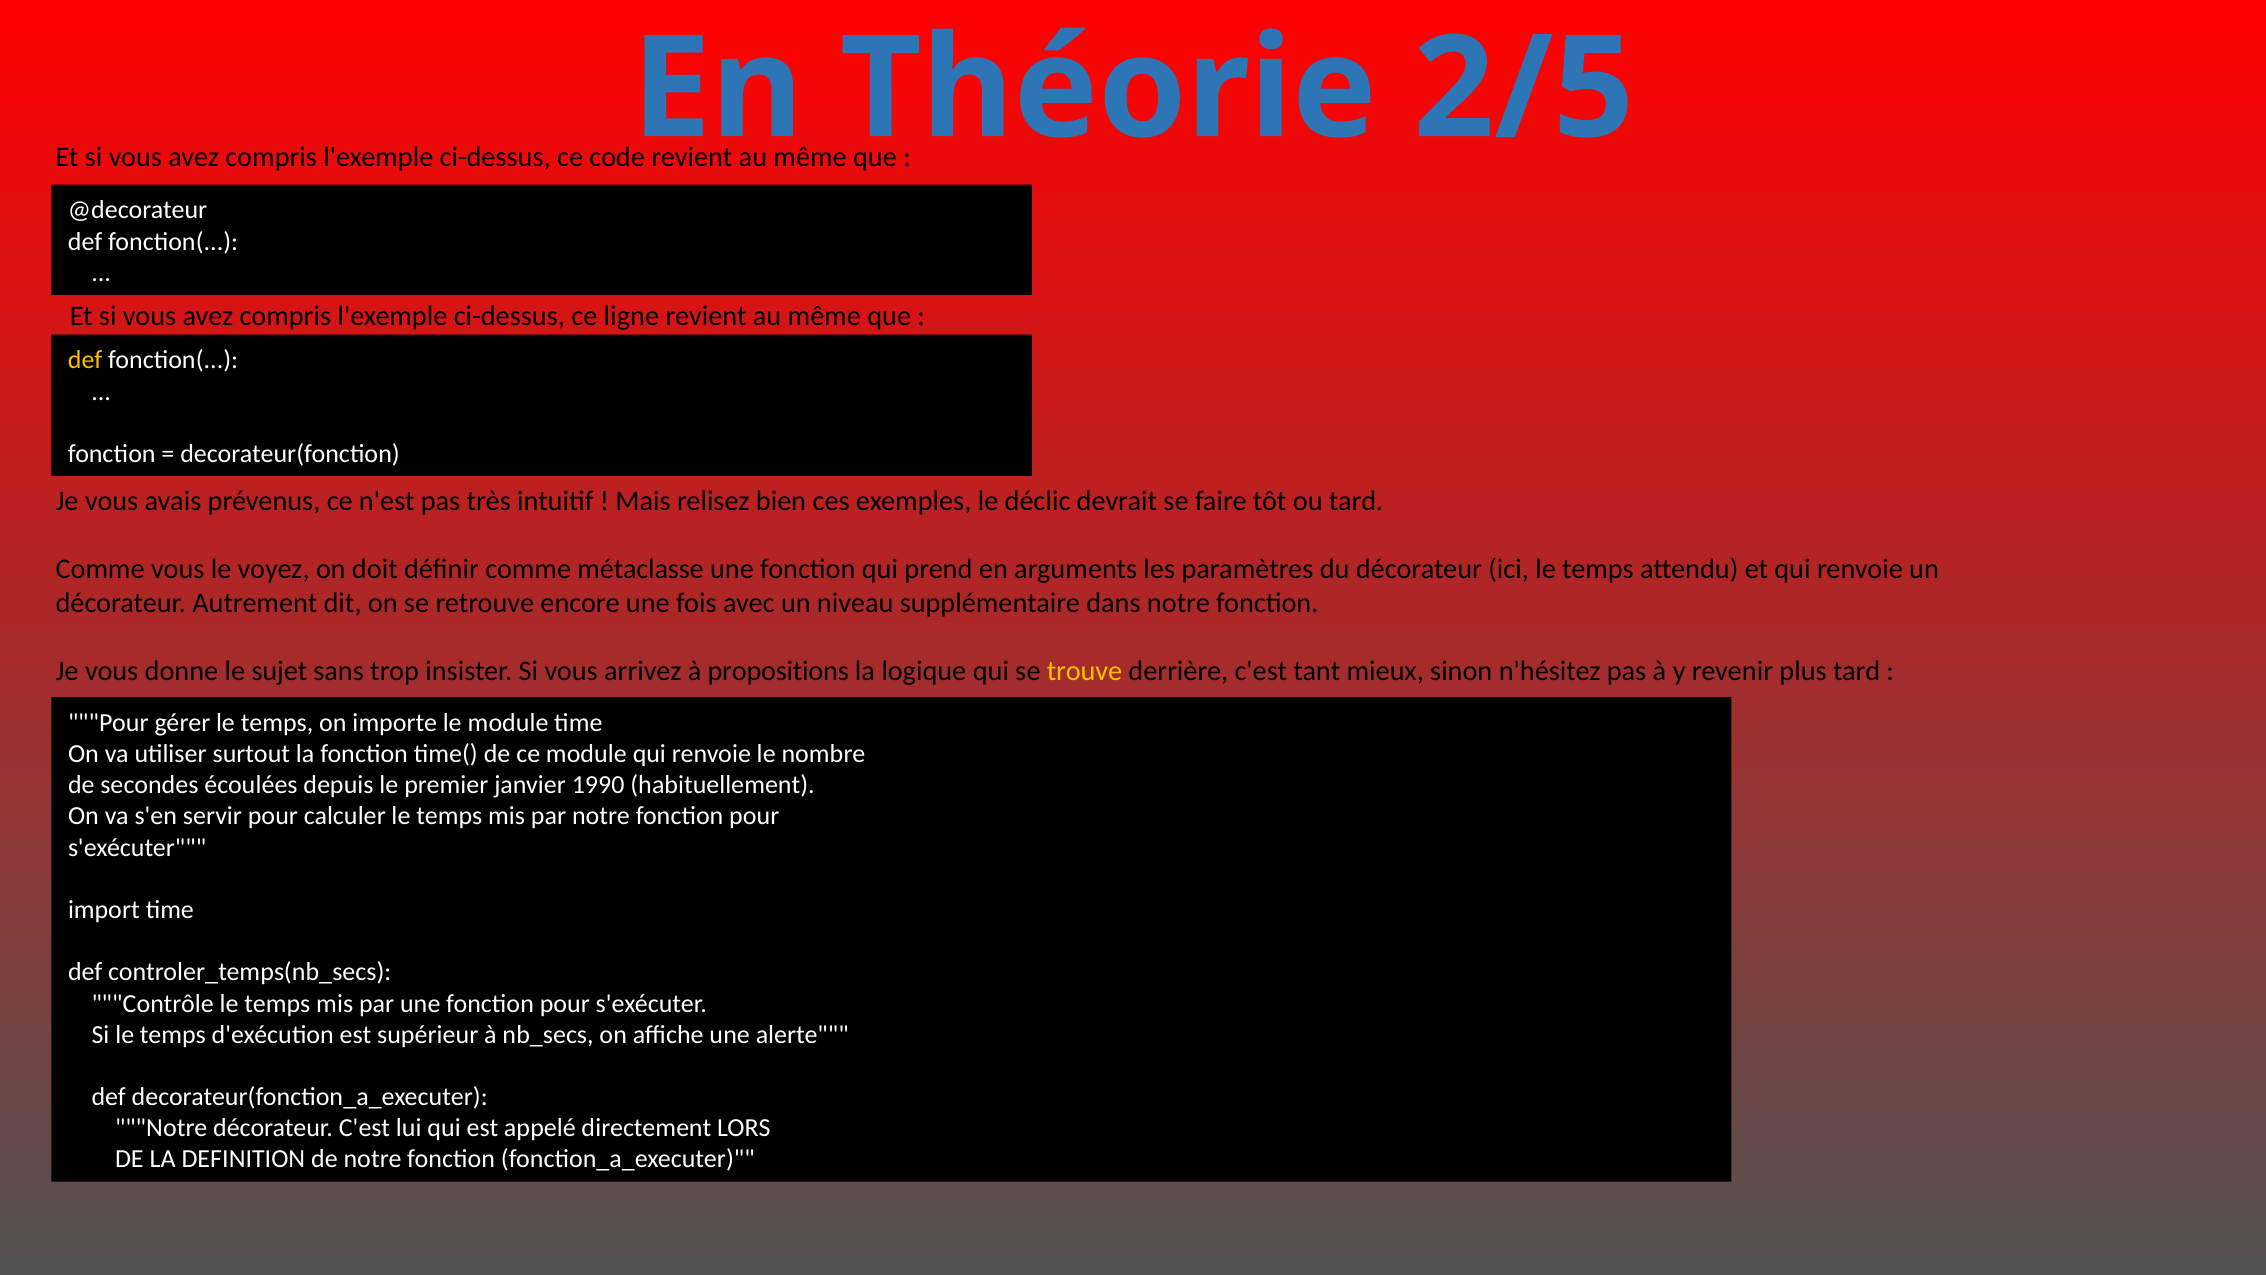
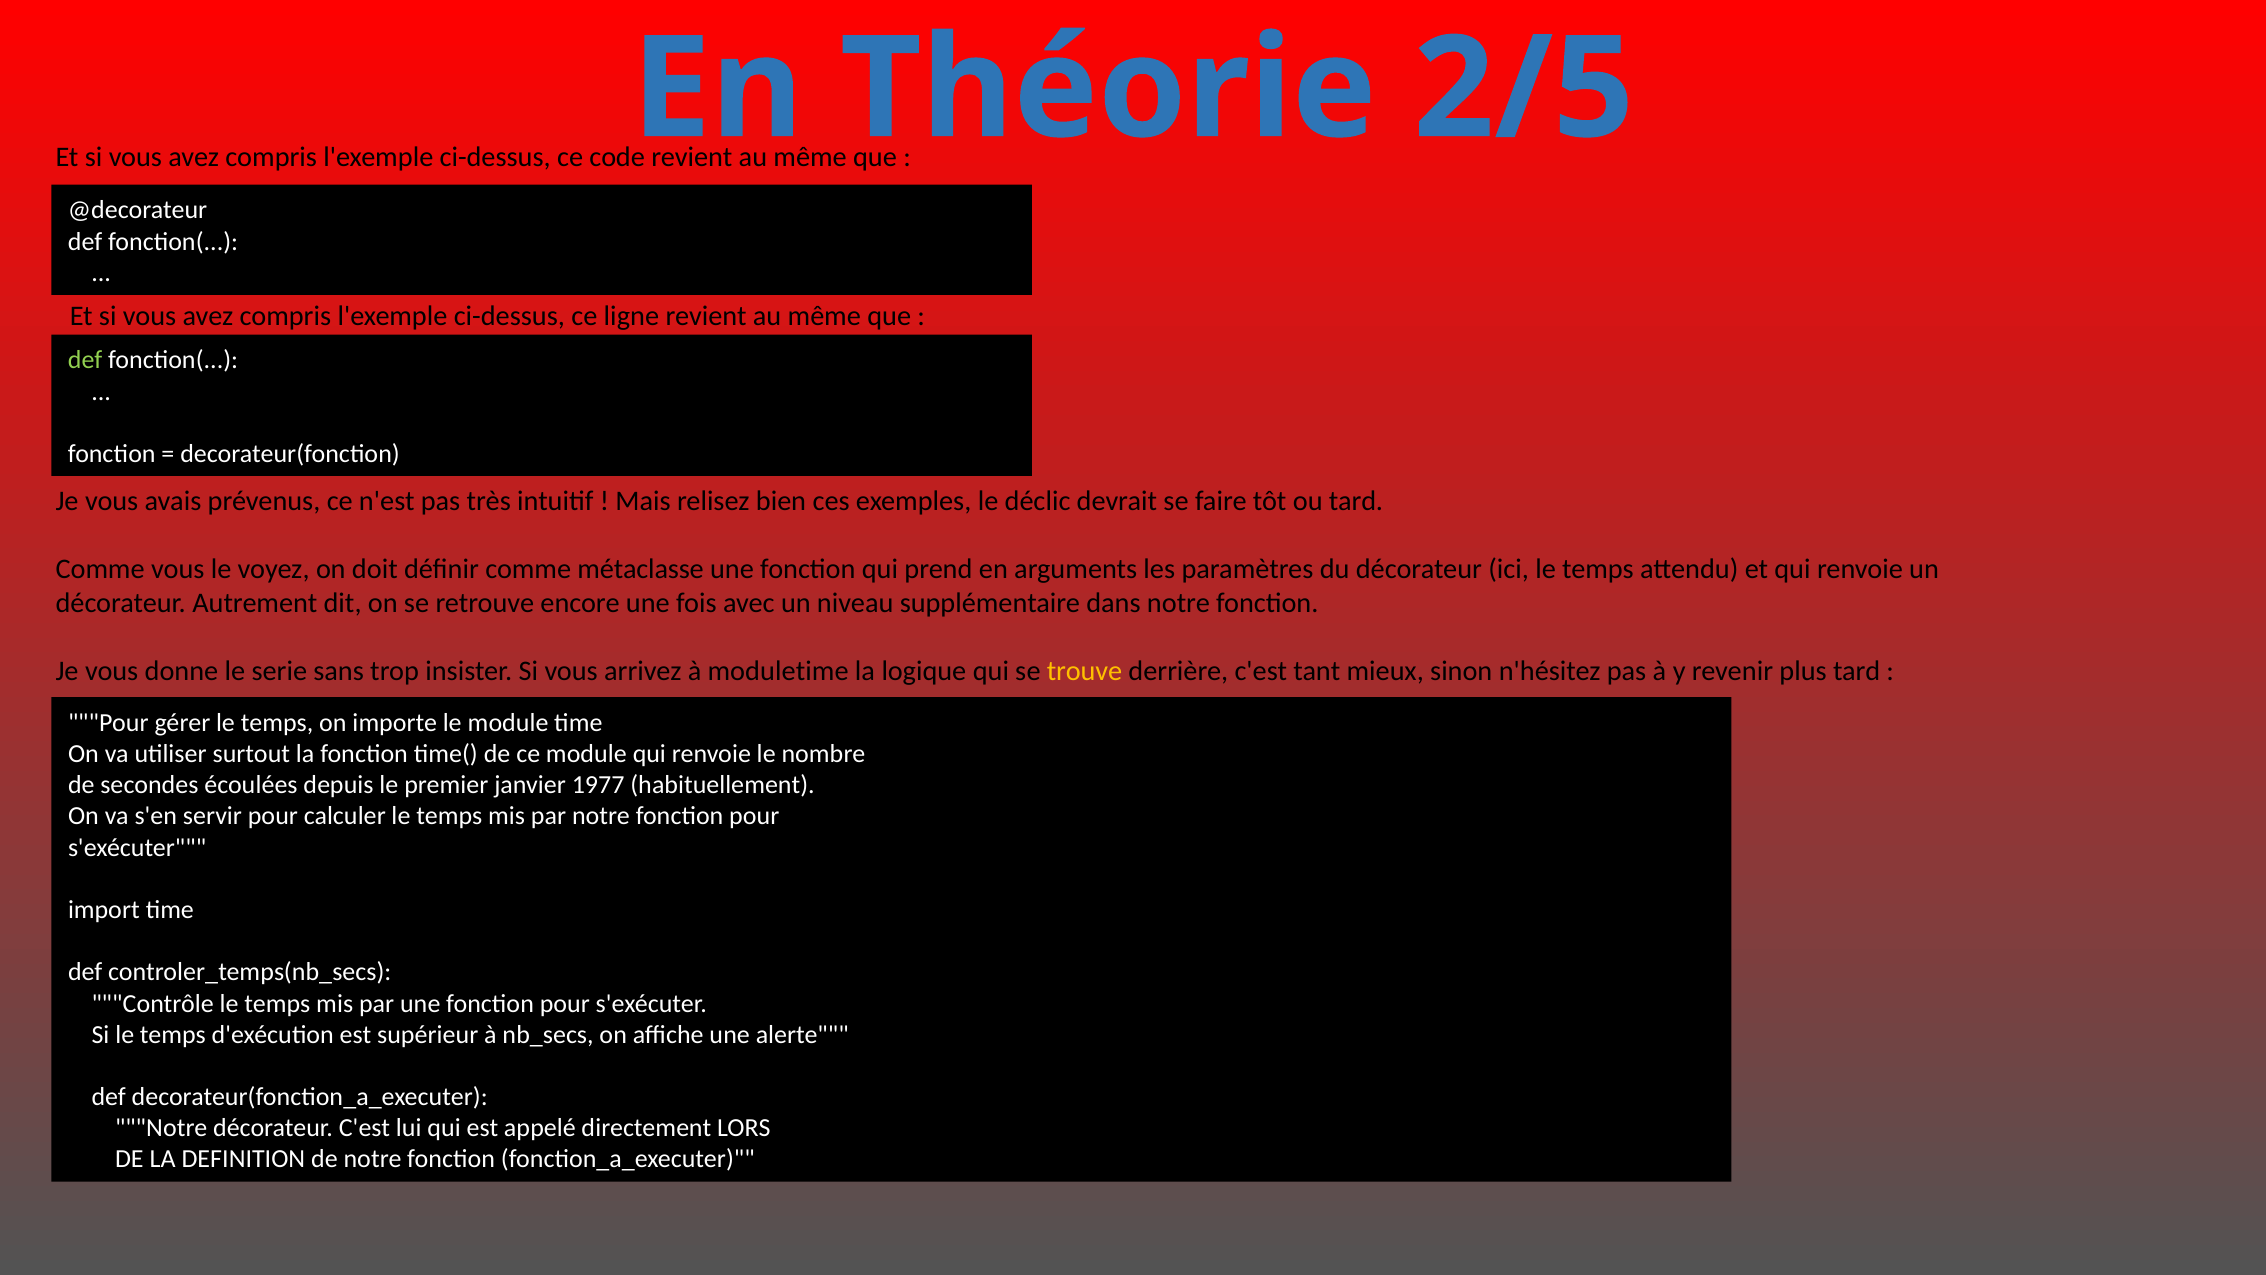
def colour: yellow -> light green (85, 360)
sujet: sujet -> serie (279, 671)
propositions: propositions -> moduletime (778, 671)
1990: 1990 -> 1977 (598, 785)
